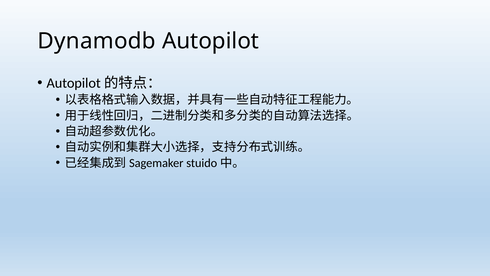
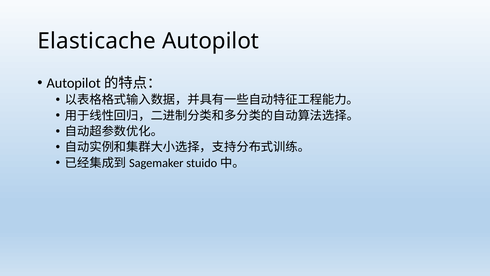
Dynamodb: Dynamodb -> Elasticache (97, 41)
